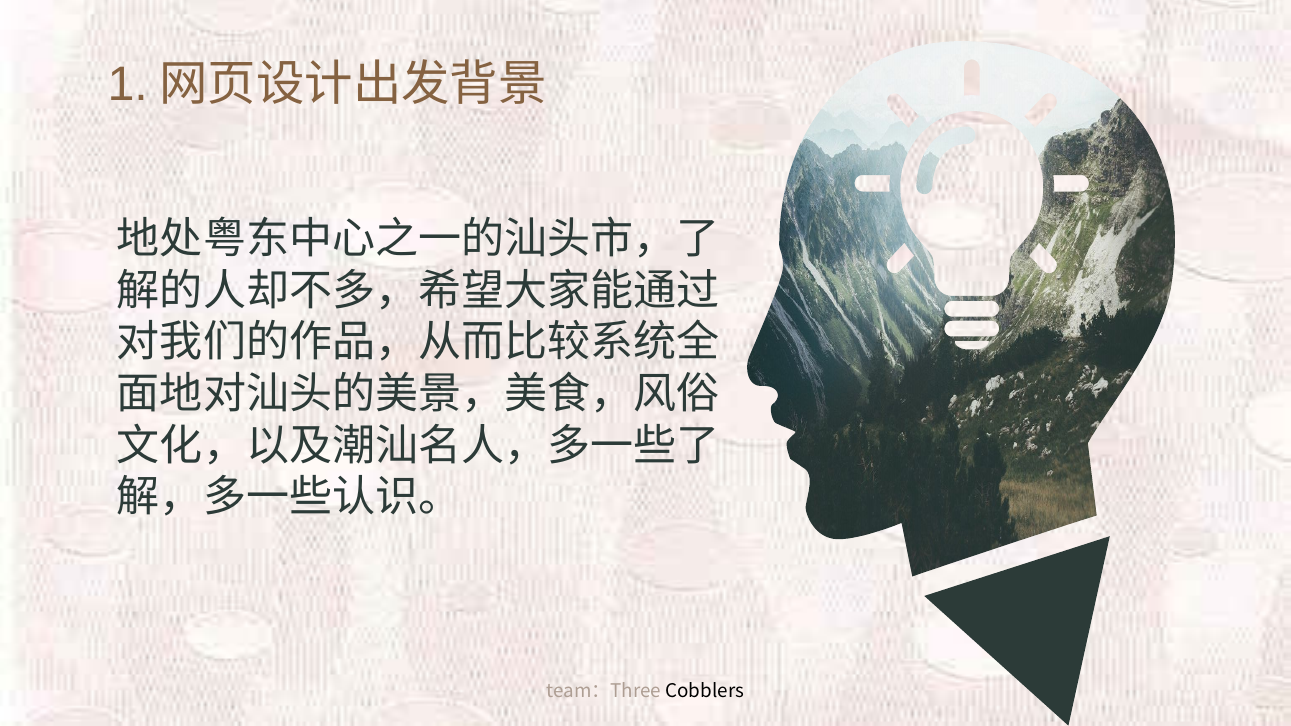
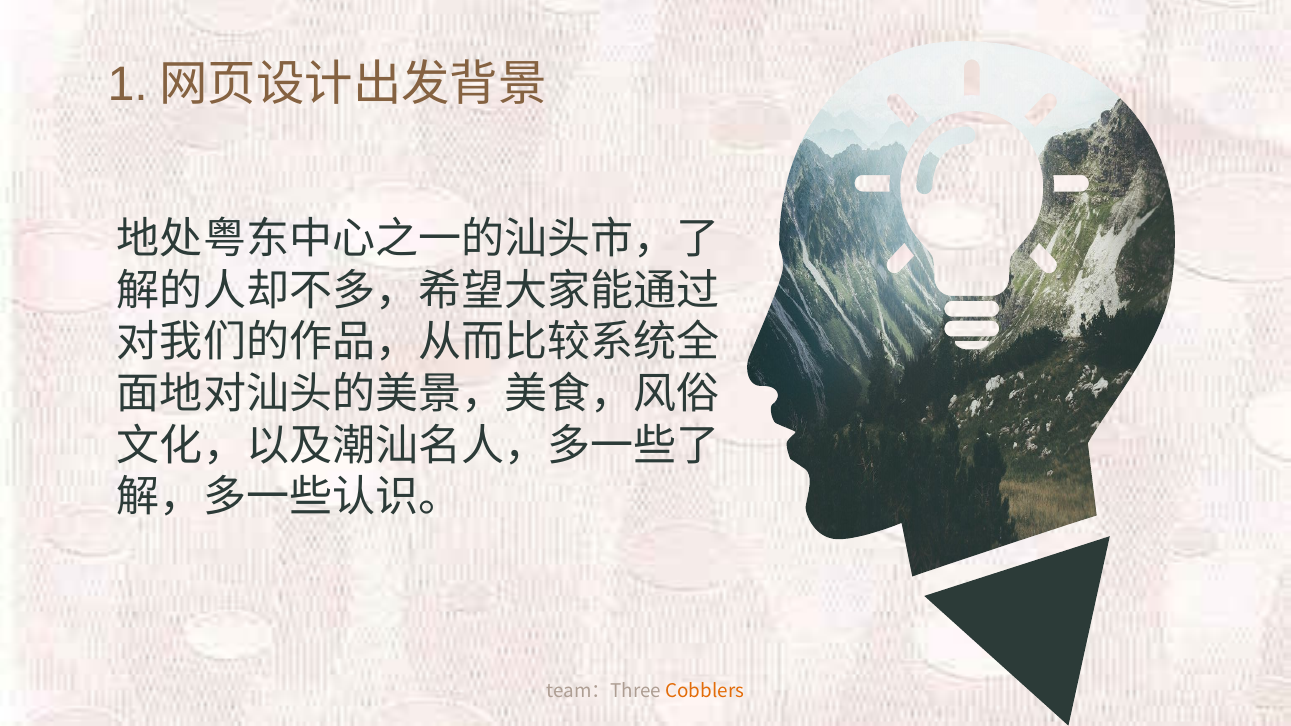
Cobblers colour: black -> orange (705, 691)
